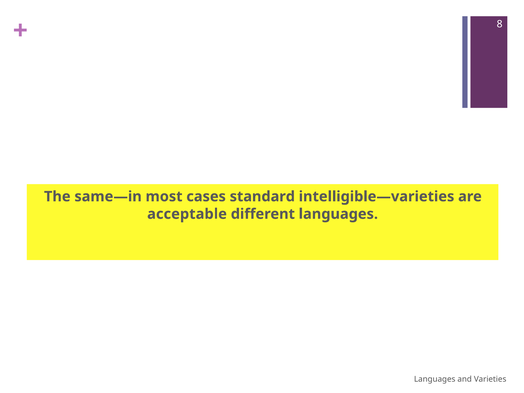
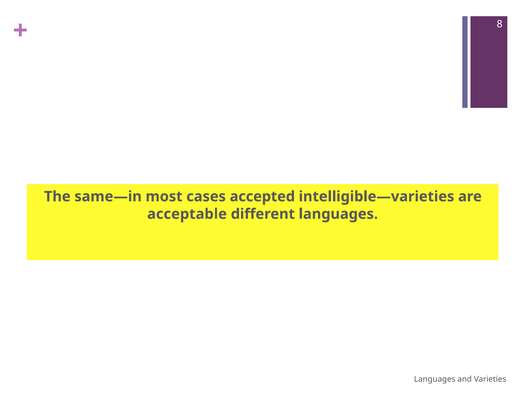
standard: standard -> accepted (262, 197)
